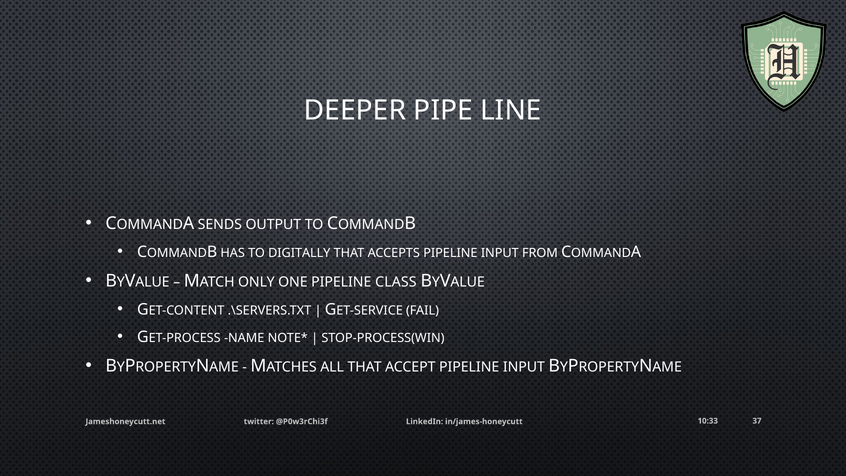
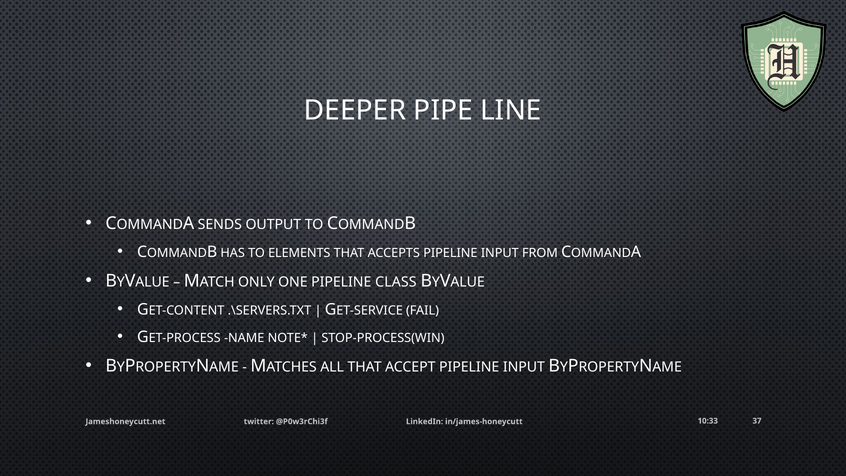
DIGITALLY: DIGITALLY -> ELEMENTS (299, 253)
